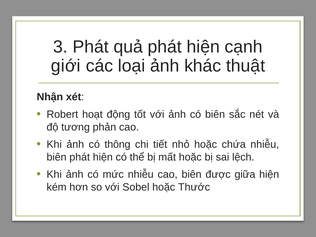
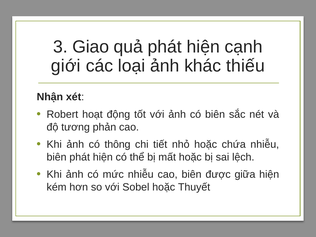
3 Phát: Phát -> Giao (91, 47)
thuật: thuật -> thiếu (246, 66)
Thước: Thước -> Thuyết (194, 187)
